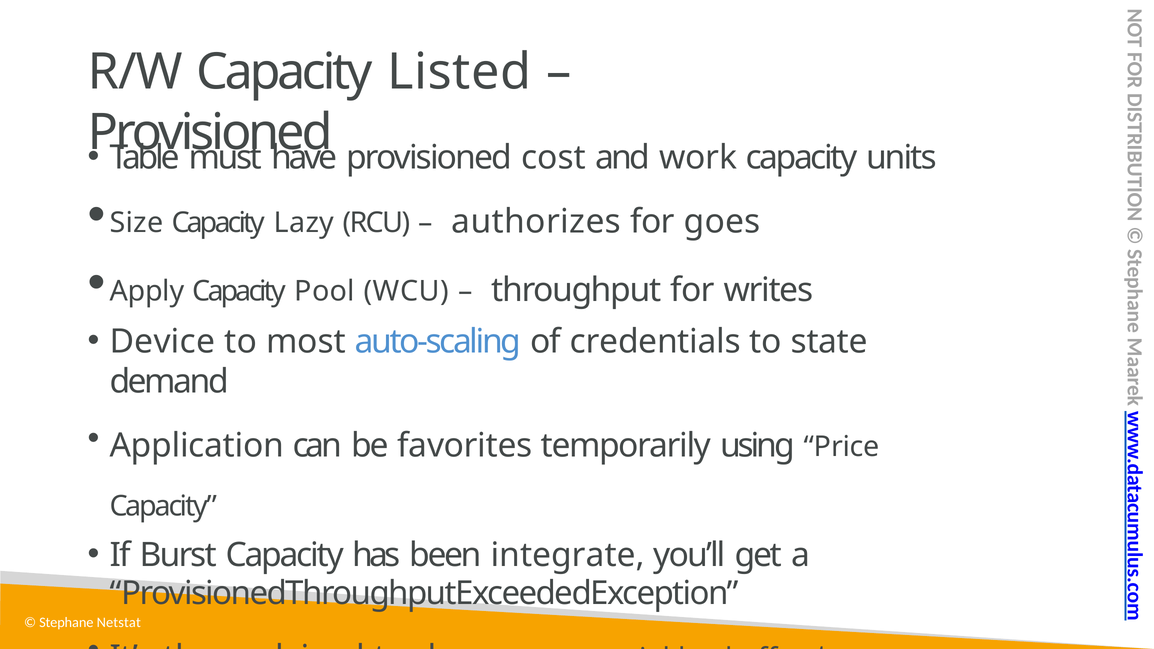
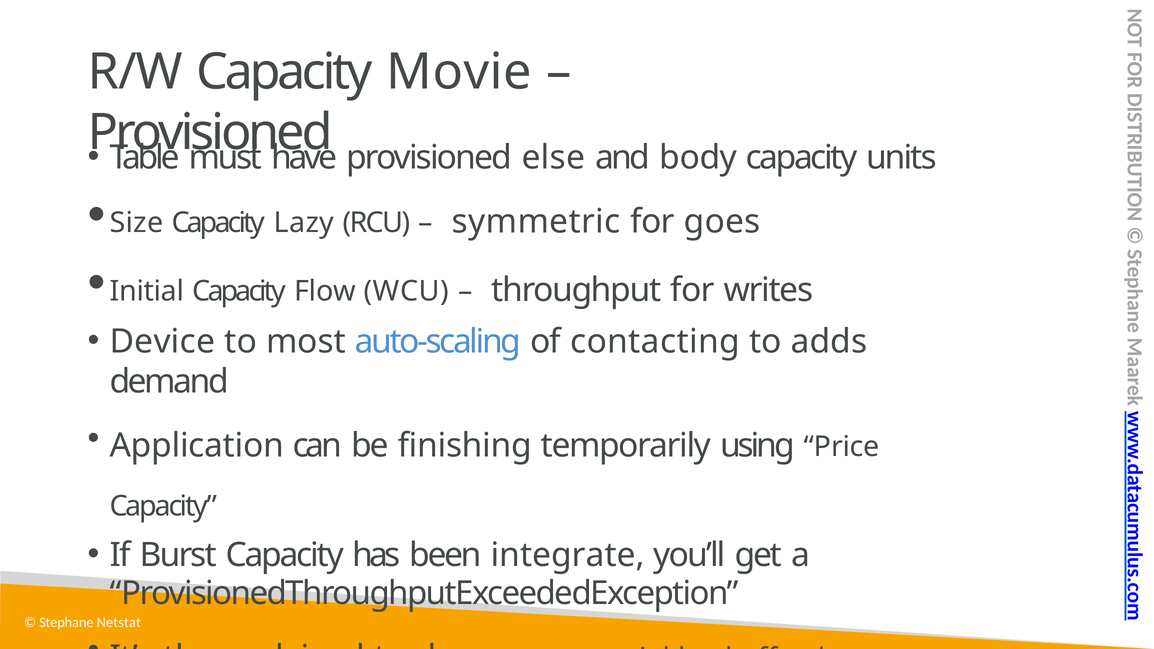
Listed: Listed -> Movie (459, 72)
cost: cost -> else (554, 158)
work: work -> body (698, 158)
authorizes: authorizes -> symmetric (536, 222)
Apply: Apply -> Initial (147, 291)
Pool: Pool -> Flow (325, 291)
credentials: credentials -> contacting (655, 342)
state: state -> adds (829, 342)
favorites: favorites -> finishing (465, 446)
